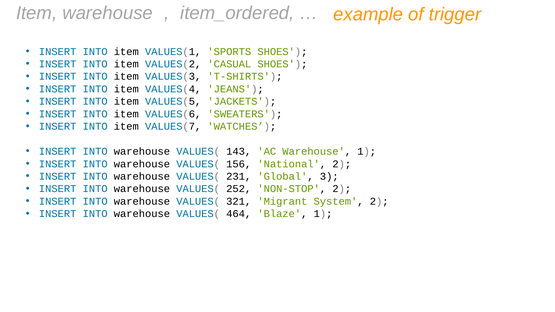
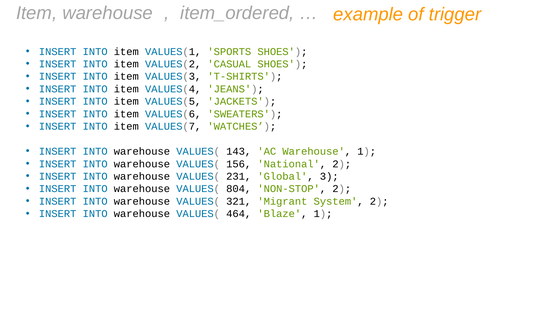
252: 252 -> 804 (239, 189)
